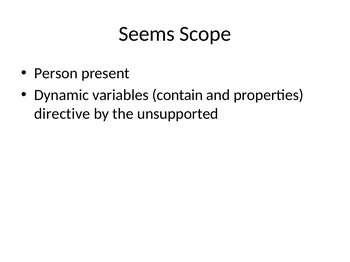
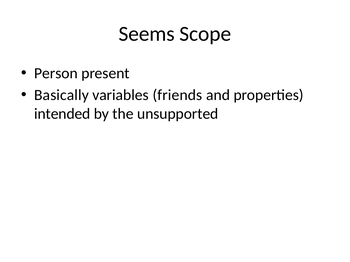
Dynamic: Dynamic -> Basically (61, 95)
contain: contain -> friends (177, 95)
directive: directive -> intended (62, 114)
